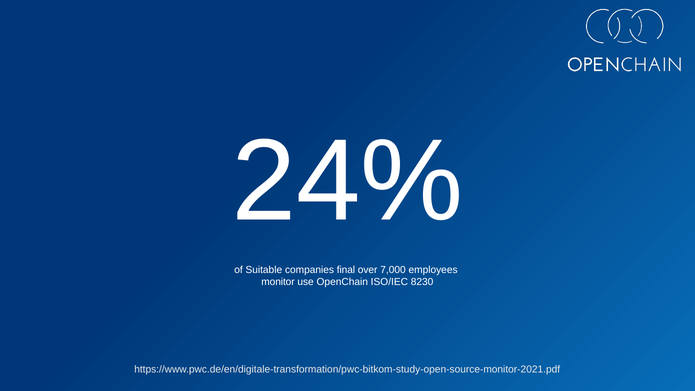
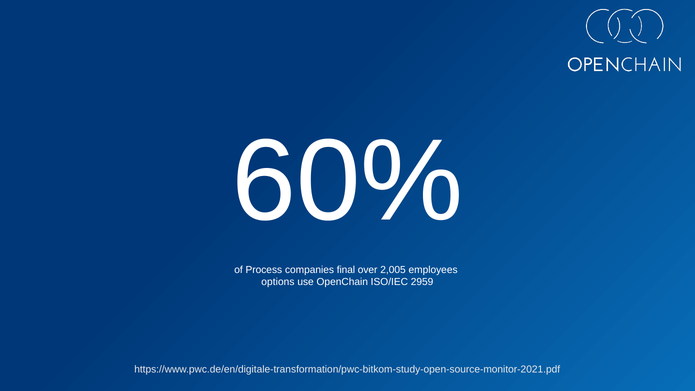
24%: 24% -> 60% (348, 181)
Suitable: Suitable -> Process (264, 270)
7,000: 7,000 -> 2,005 (393, 270)
monitor: monitor -> options (278, 282)
8230: 8230 -> 2959 (422, 282)
